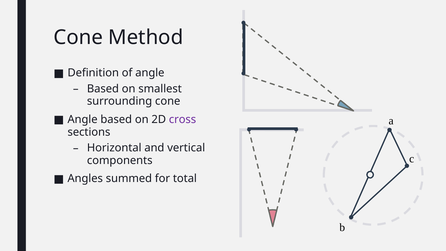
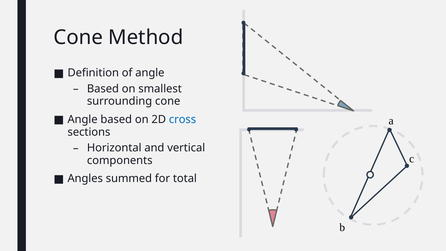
cross colour: purple -> blue (182, 119)
